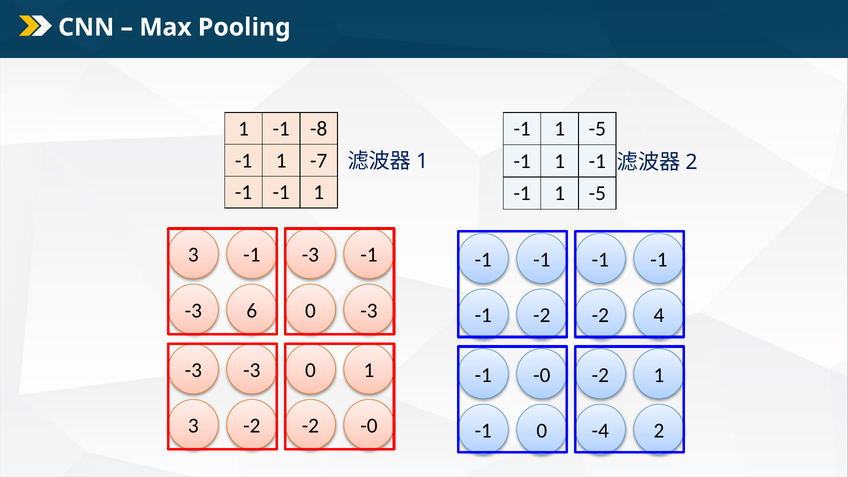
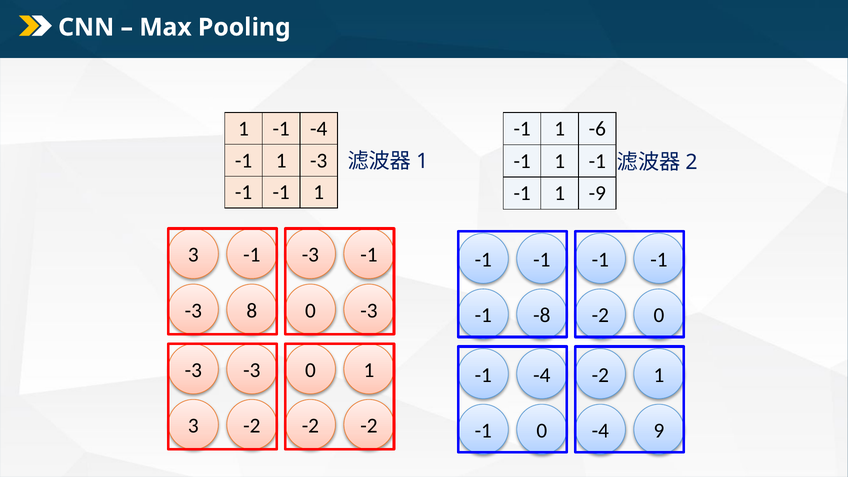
1 -1 -8: -8 -> -4 (319, 129)
-5: -5 -> -6 (597, 129)
1 -7: -7 -> -3 (319, 161)
-5: -5 -> -9 (597, 193)
6: 6 -> 8 (252, 311)
-1 -2: -2 -> -8 (542, 315)
-2 4: 4 -> 0 (659, 315)
-0: -0 -> -4 (542, 375)
-2 -2 -0: -0 -> -2 (369, 426)
-4 2: 2 -> 9 (659, 431)
